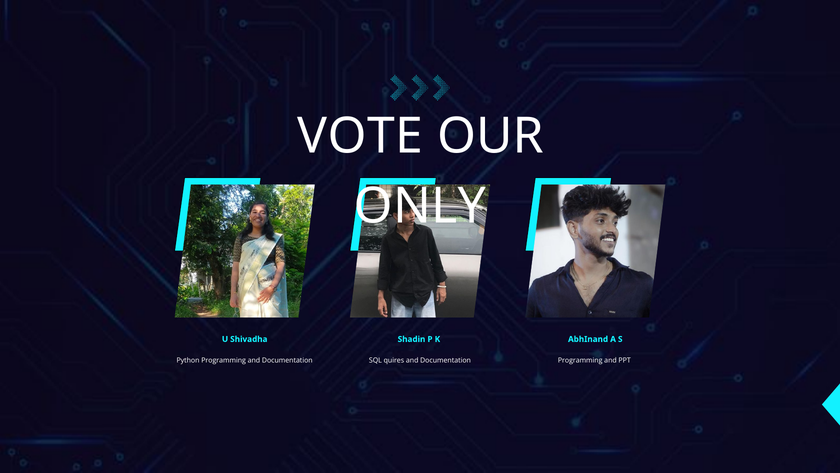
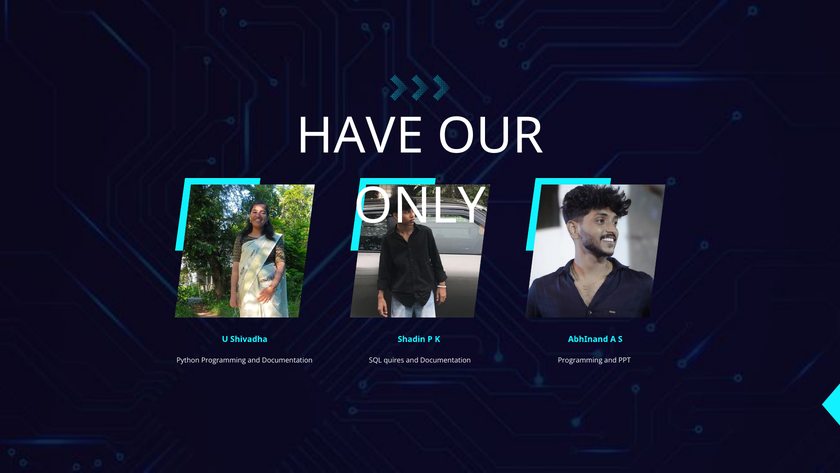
VOTE: VOTE -> HAVE (360, 136)
